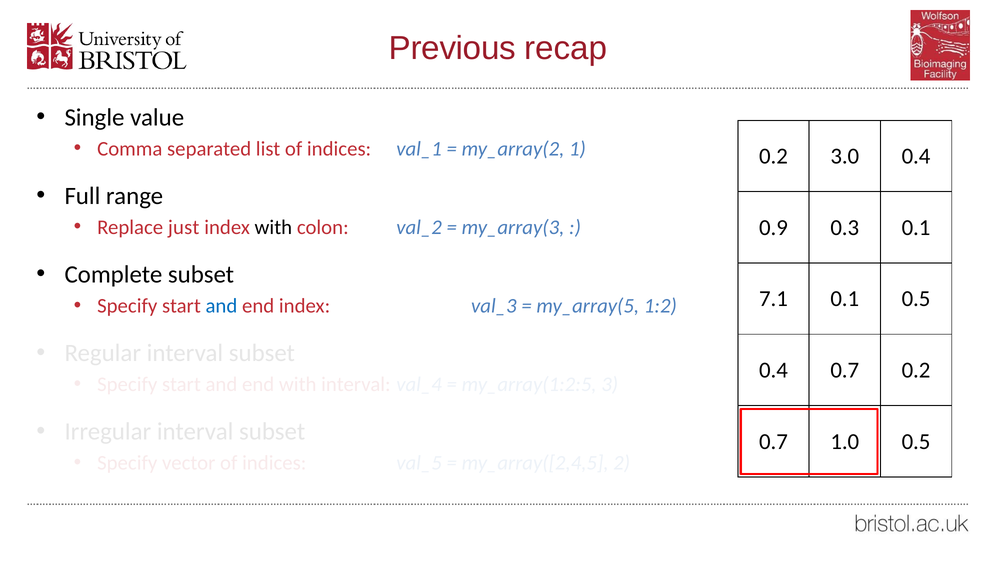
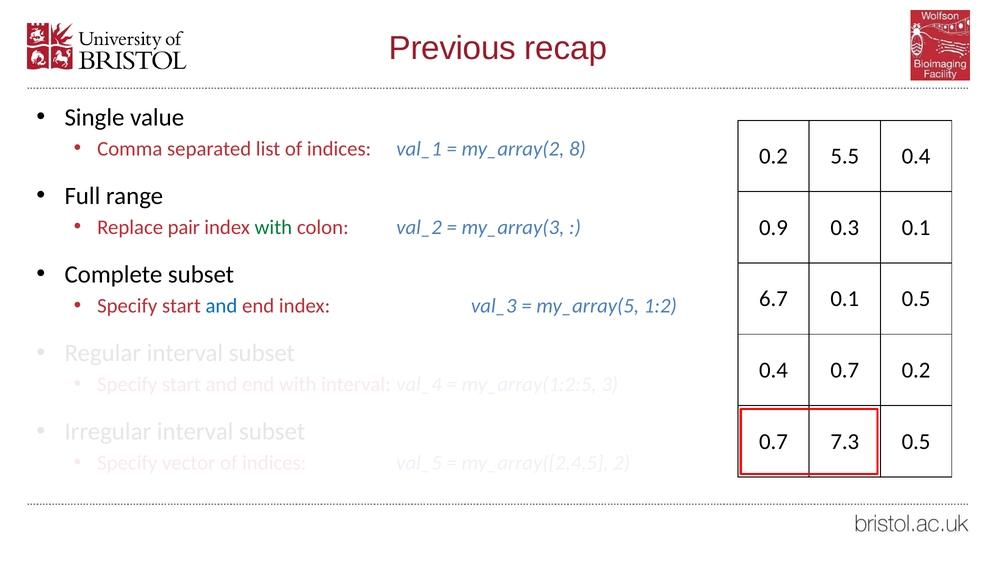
1: 1 -> 8 (577, 149)
3.0: 3.0 -> 5.5 (845, 156)
just: just -> pair (184, 227)
with colour: black -> green (273, 227)
7.1: 7.1 -> 6.7 (773, 299)
1.0: 1.0 -> 7.3 (845, 441)
